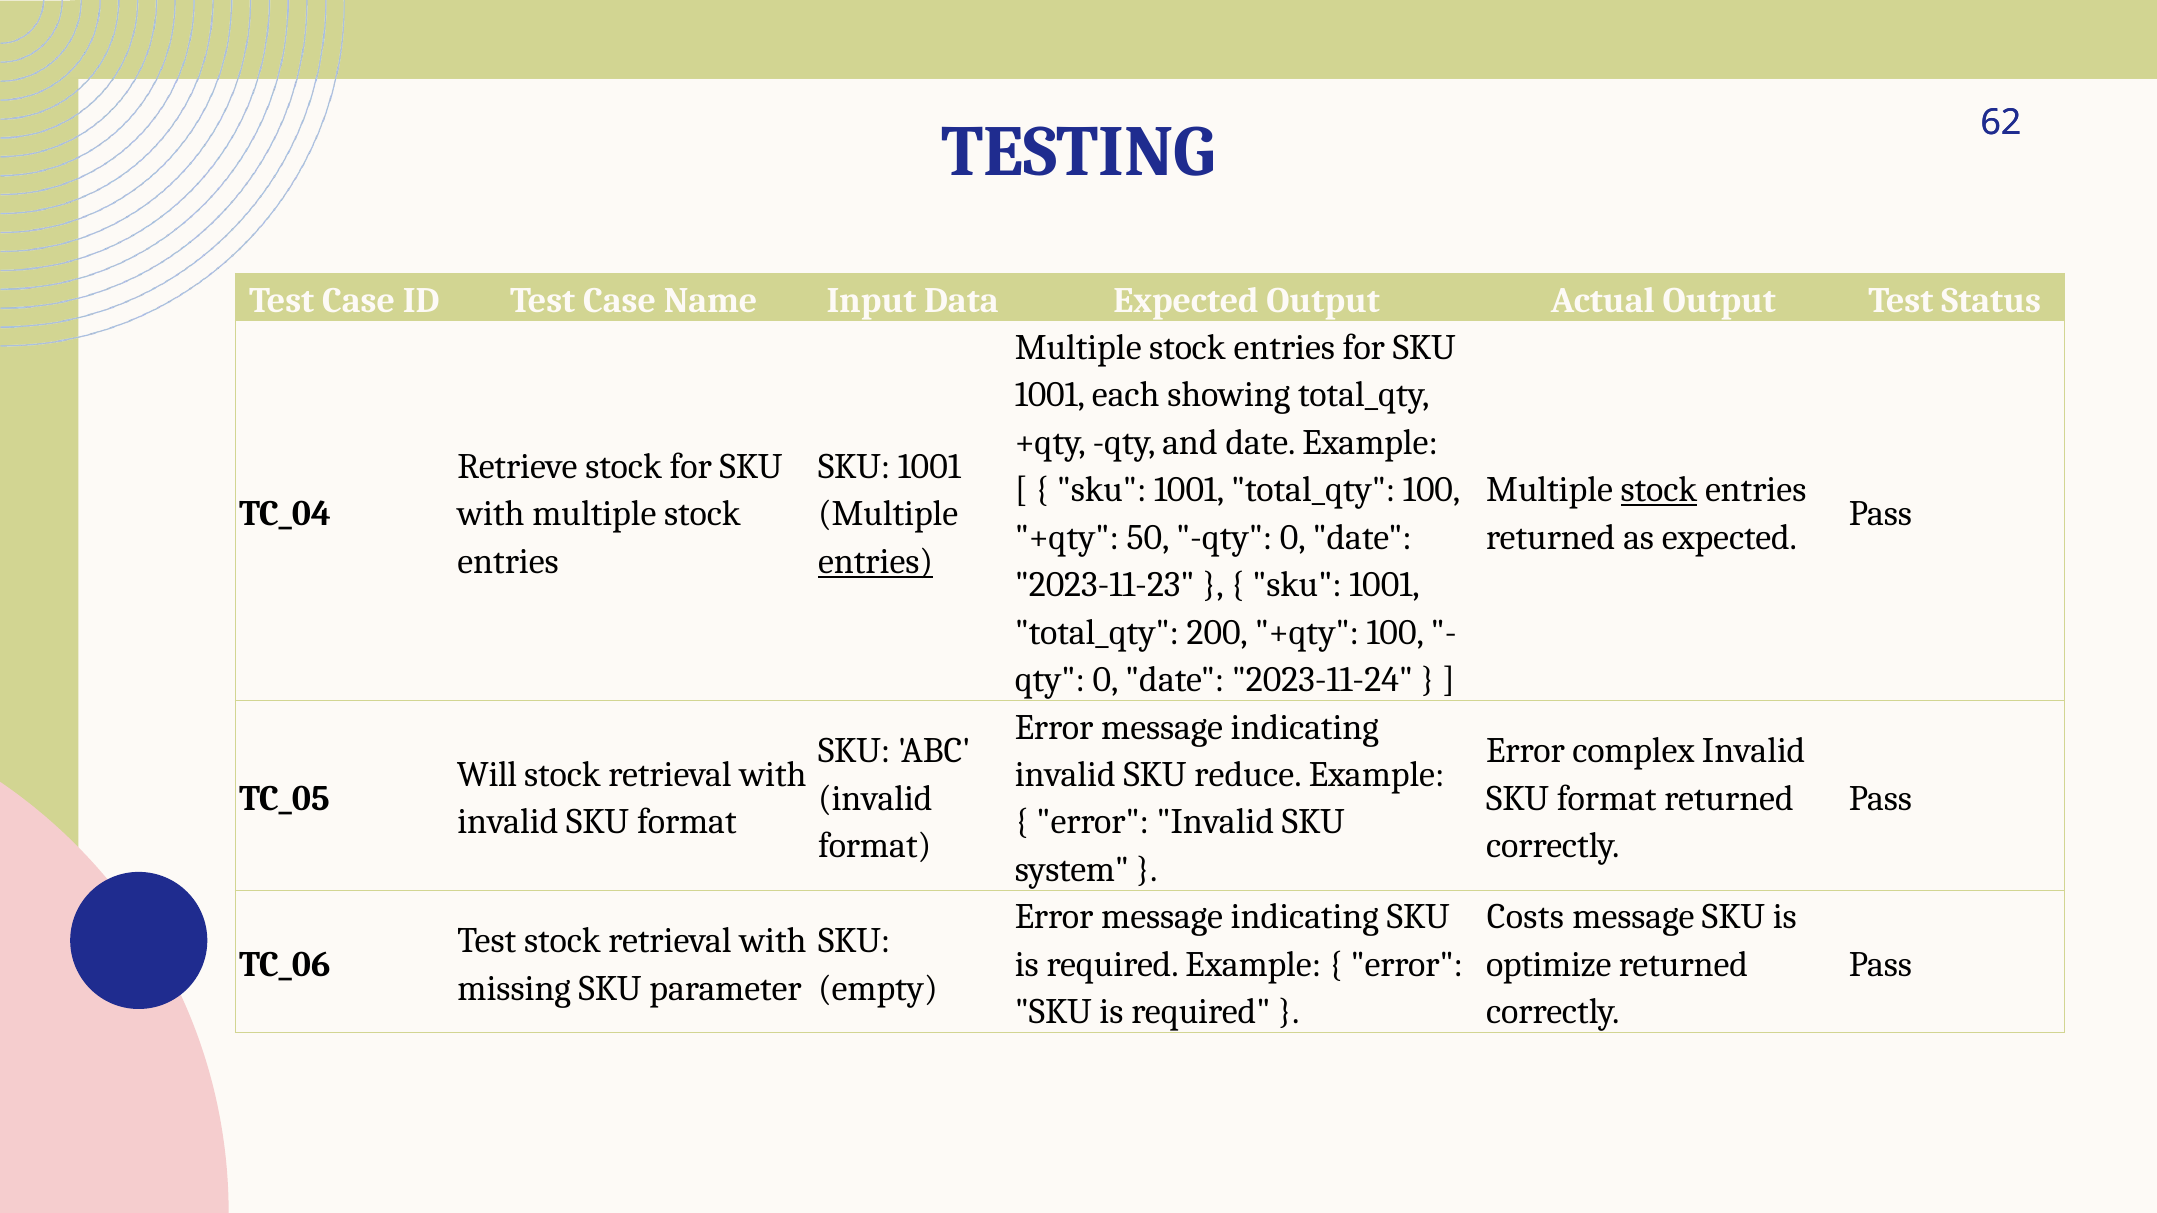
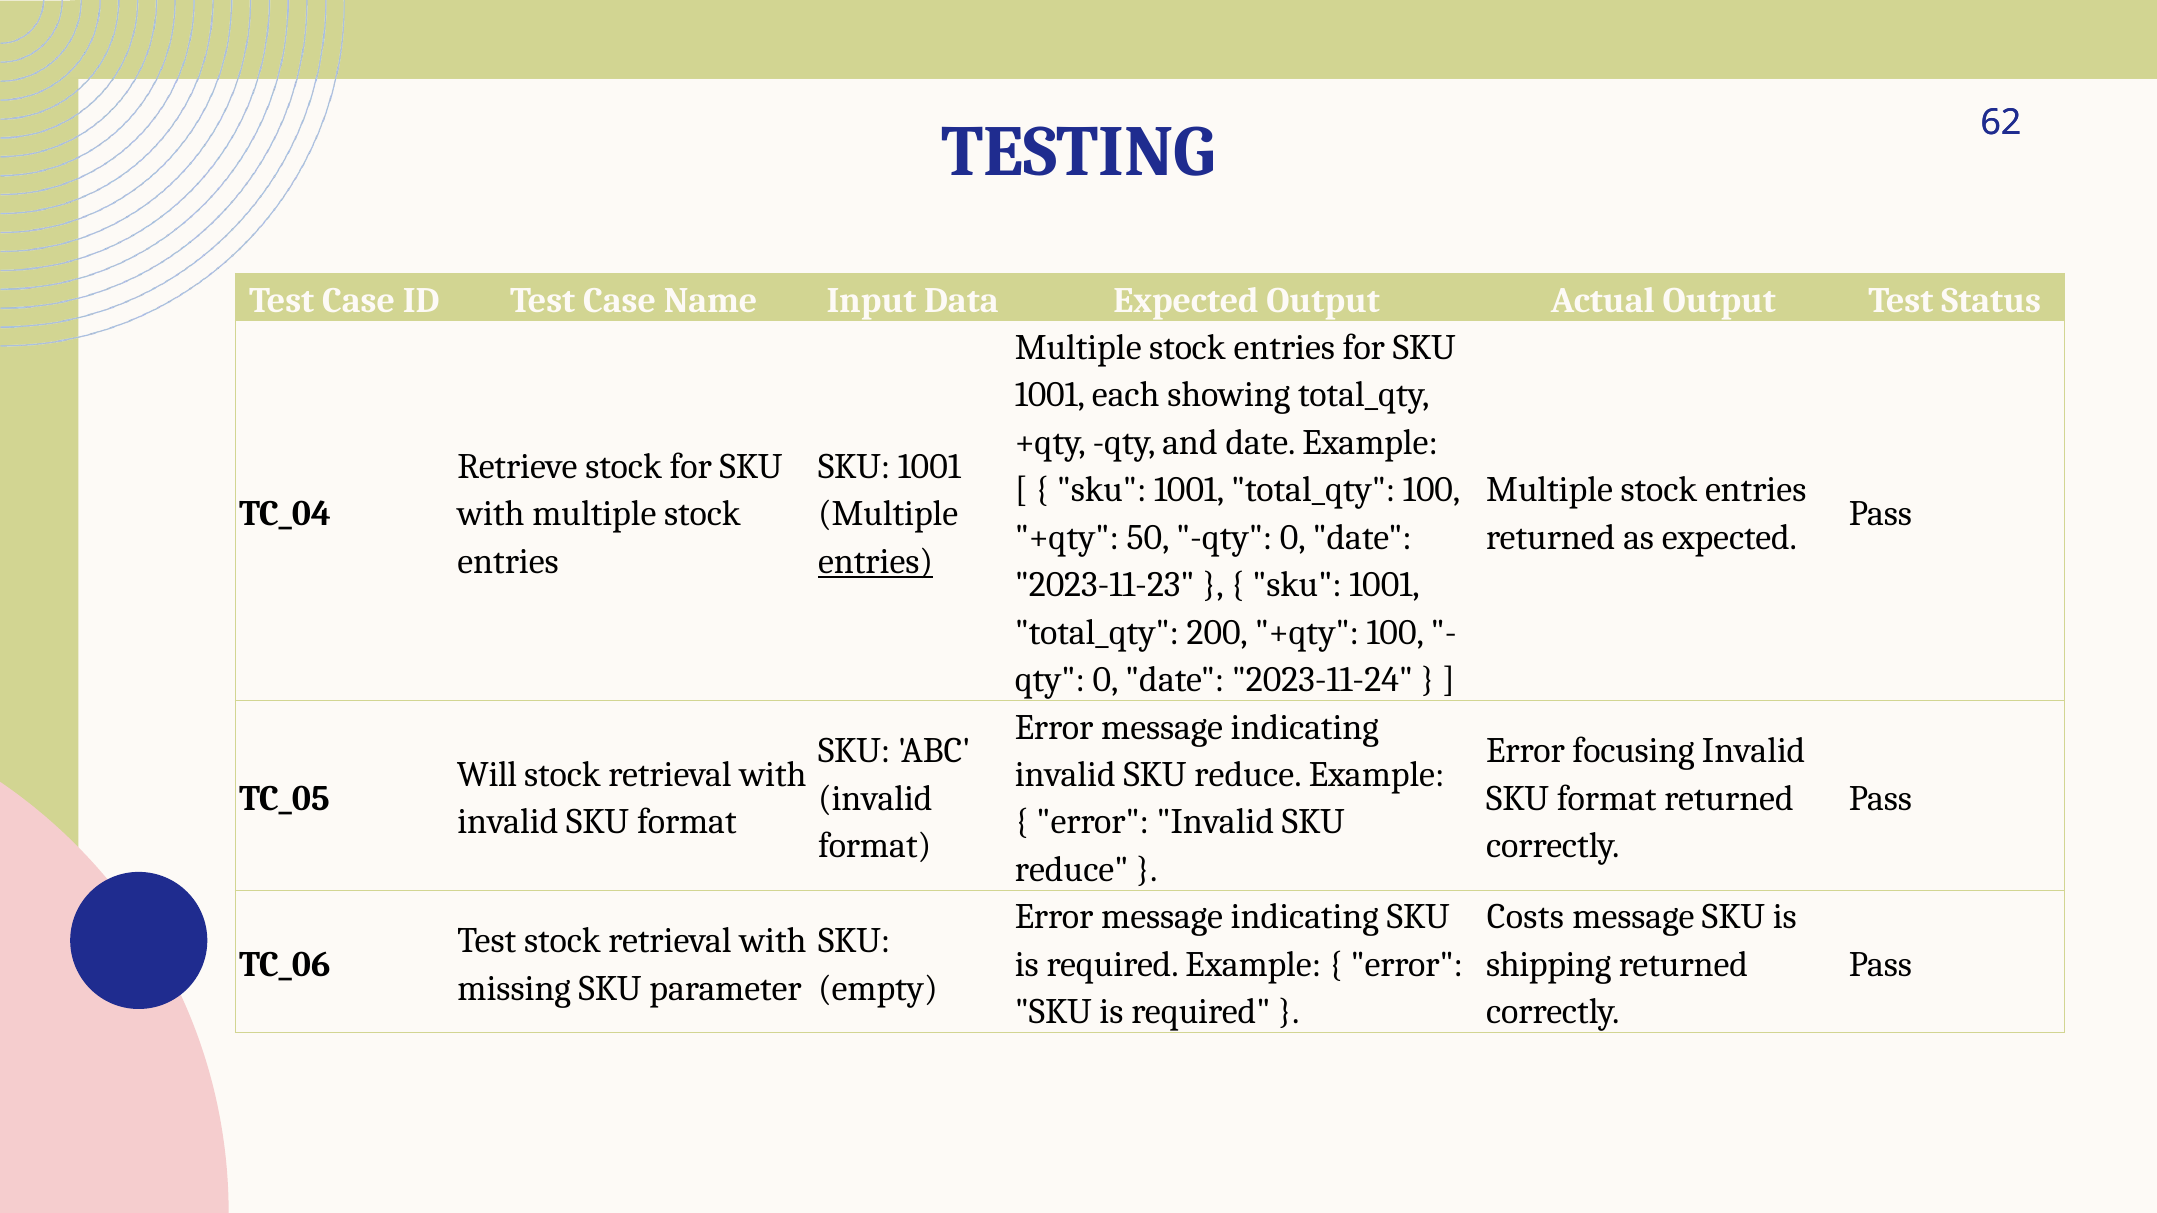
stock underline: present -> none (1659, 490)
complex: complex -> focusing (1634, 751)
system: system -> reduce (1072, 870)
optimize: optimize -> shipping (1549, 965)
